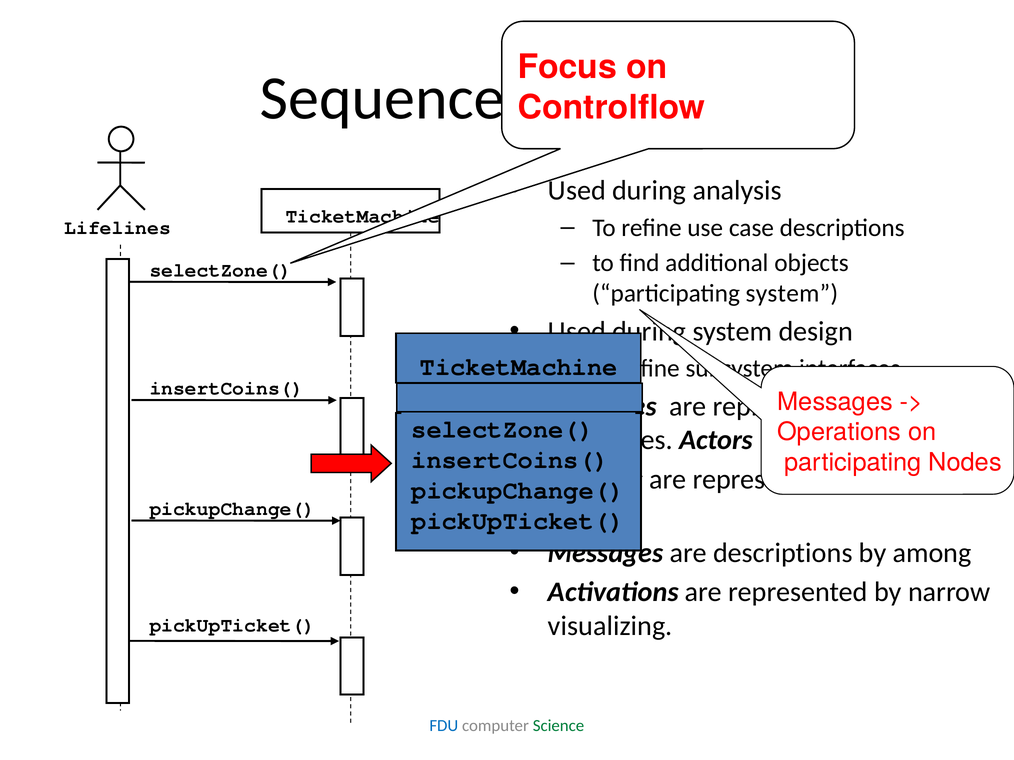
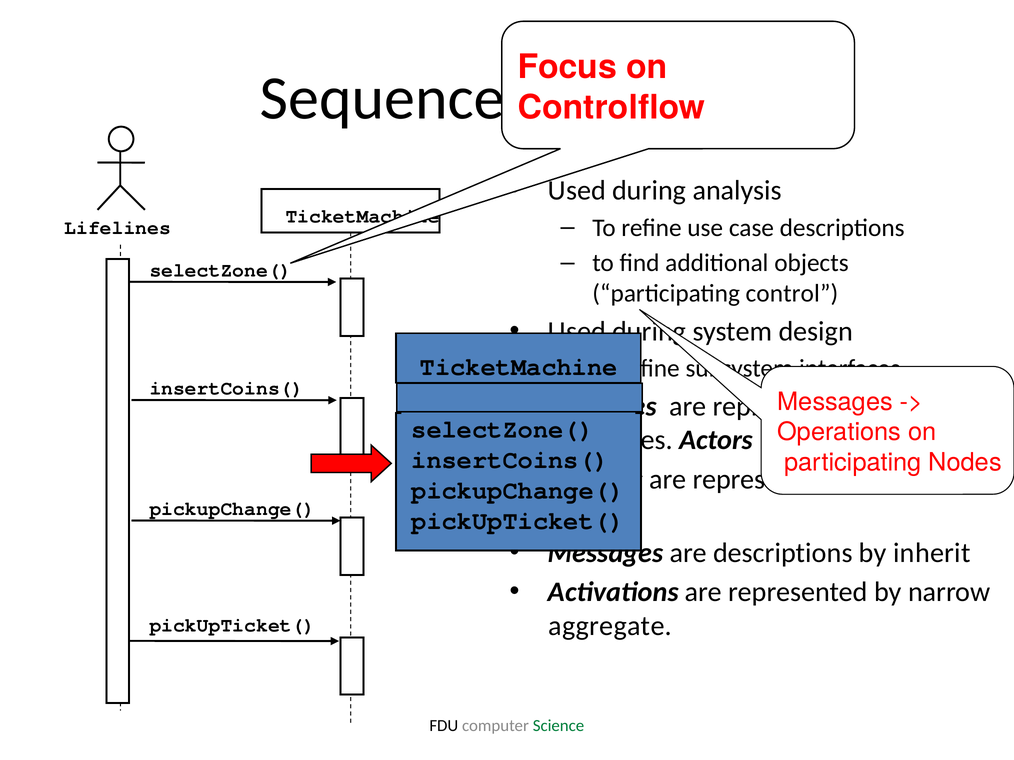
participating system: system -> control (792, 294)
among: among -> inherit (932, 553)
visualizing: visualizing -> aggregate (610, 626)
FDU colour: blue -> black (444, 726)
